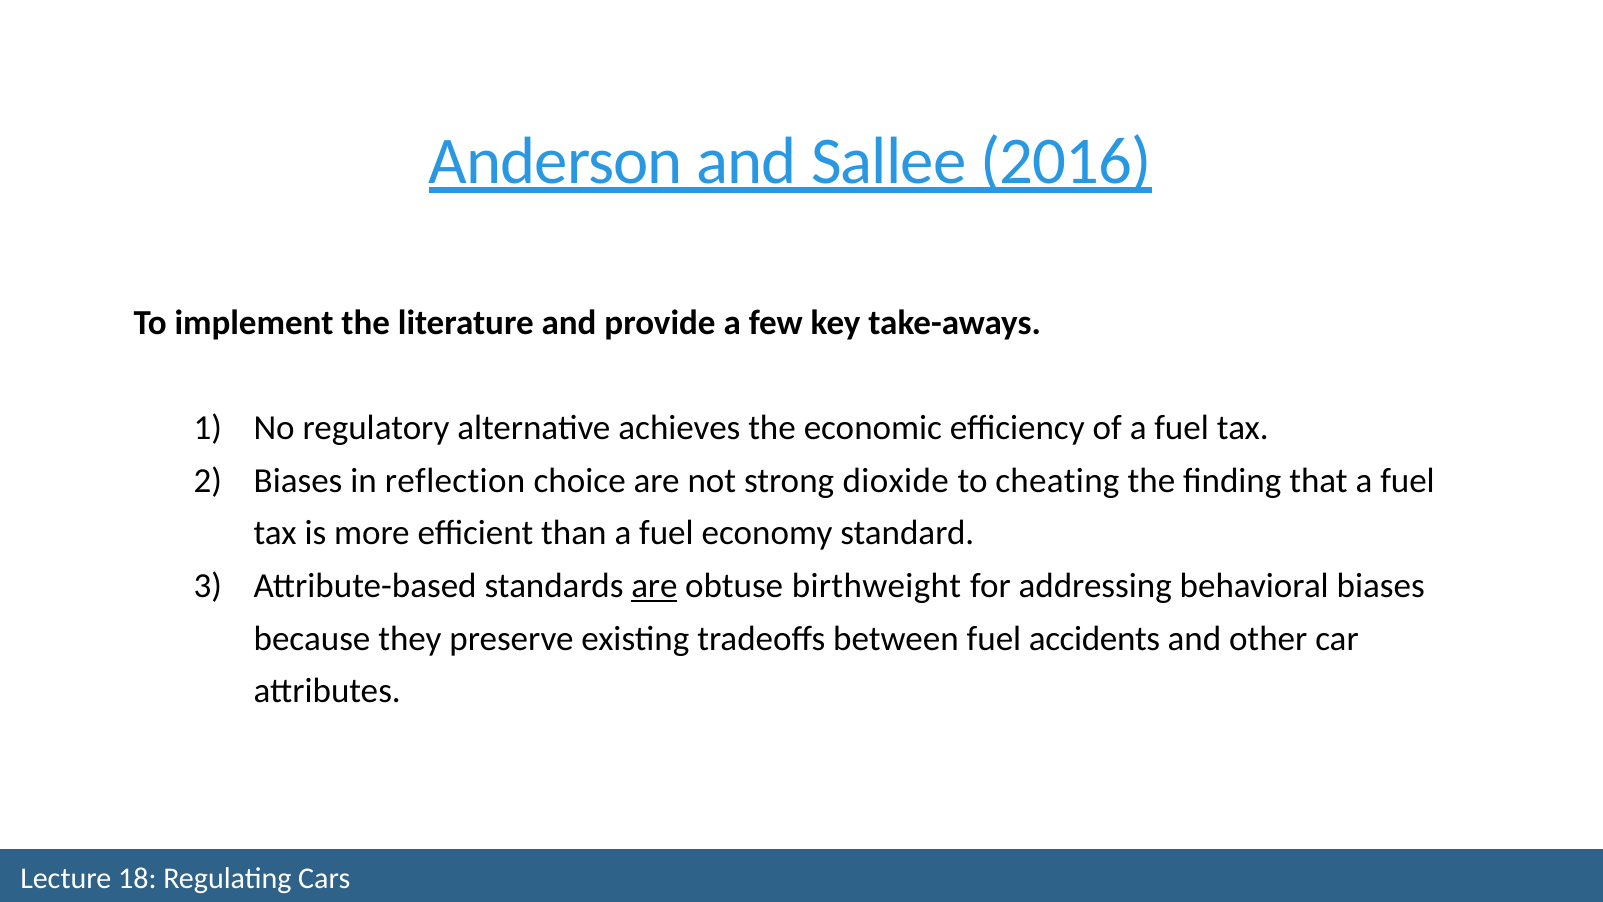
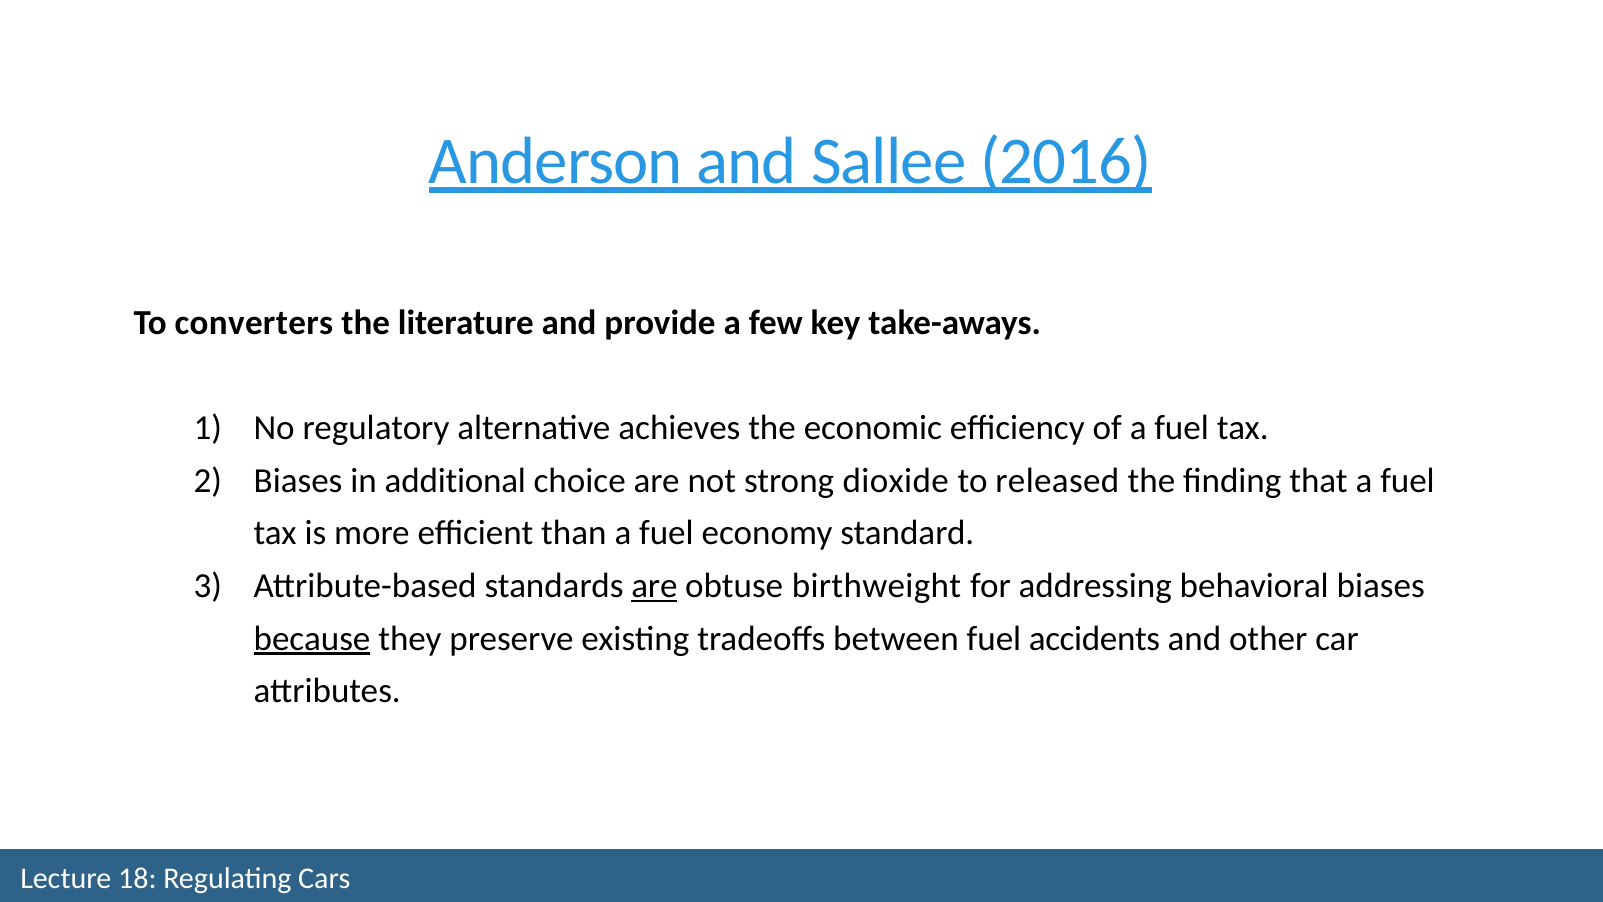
implement: implement -> converters (254, 323)
reflection: reflection -> additional (455, 480)
cheating: cheating -> released (1057, 480)
because underline: none -> present (312, 638)
